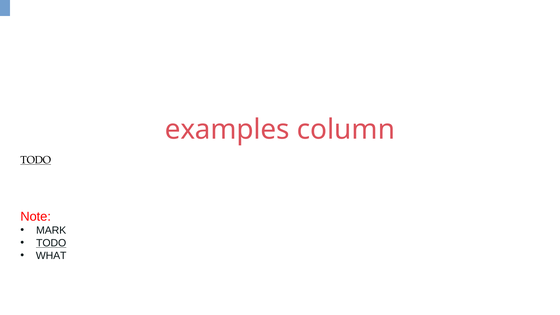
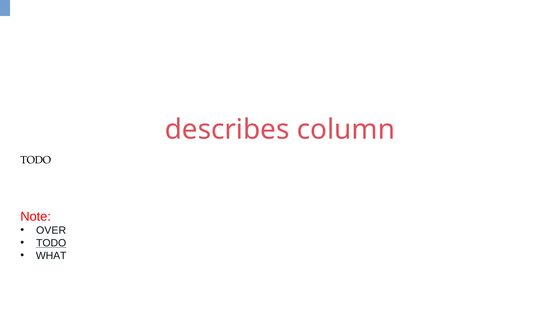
examples: examples -> describes (227, 130)
TODO underline: present -> none (36, 160)
MARK: MARK -> OVER (51, 230)
